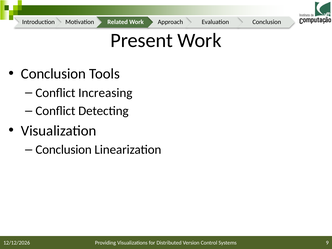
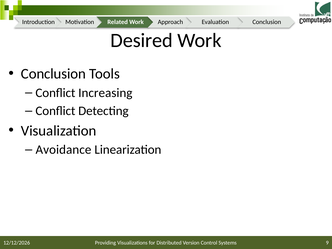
Present: Present -> Desired (142, 40)
Conclusion: Conclusion -> Avoidance (63, 150)
